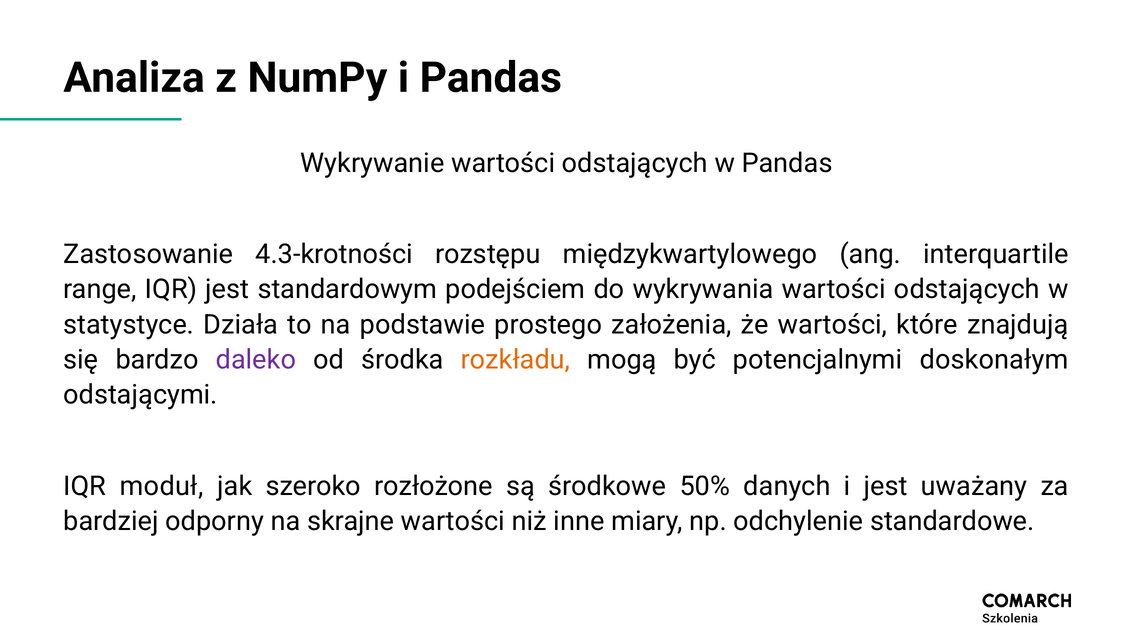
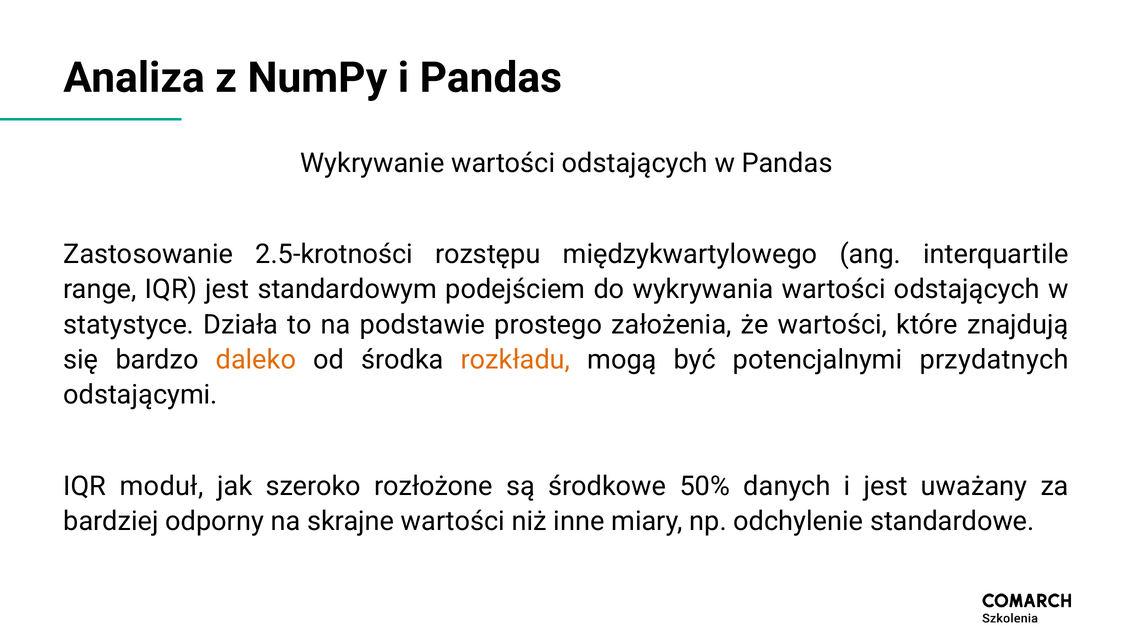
4.3-krotności: 4.3-krotności -> 2.5-krotności (334, 254)
daleko colour: purple -> orange (256, 360)
doskonałym: doskonałym -> przydatnych (994, 360)
